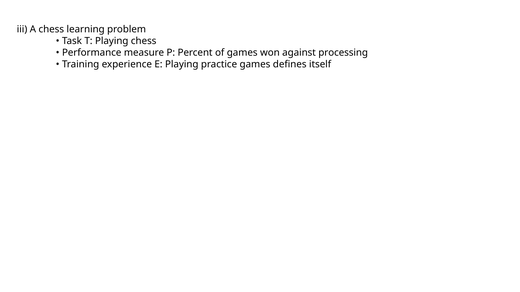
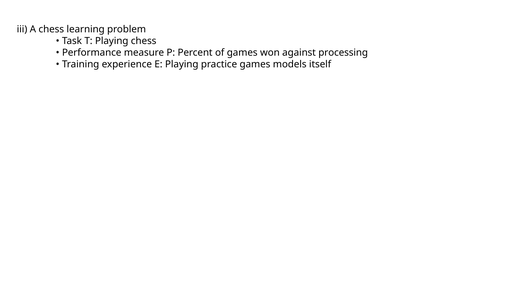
defines: defines -> models (290, 64)
